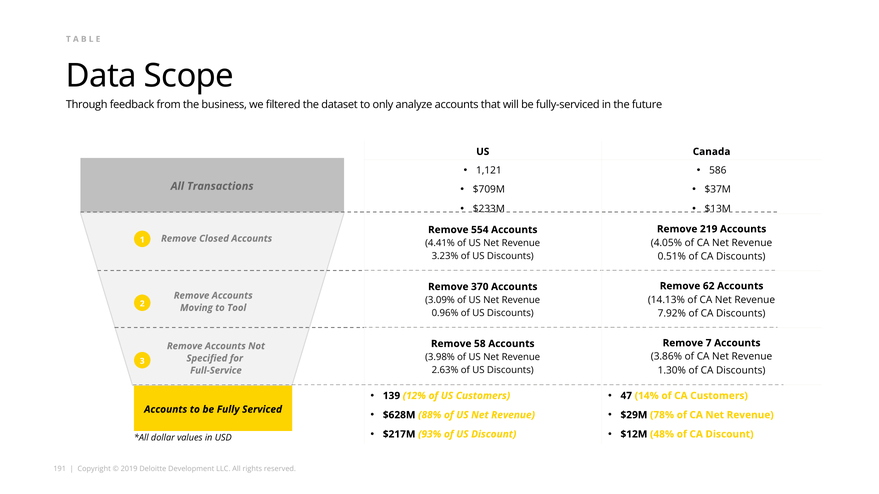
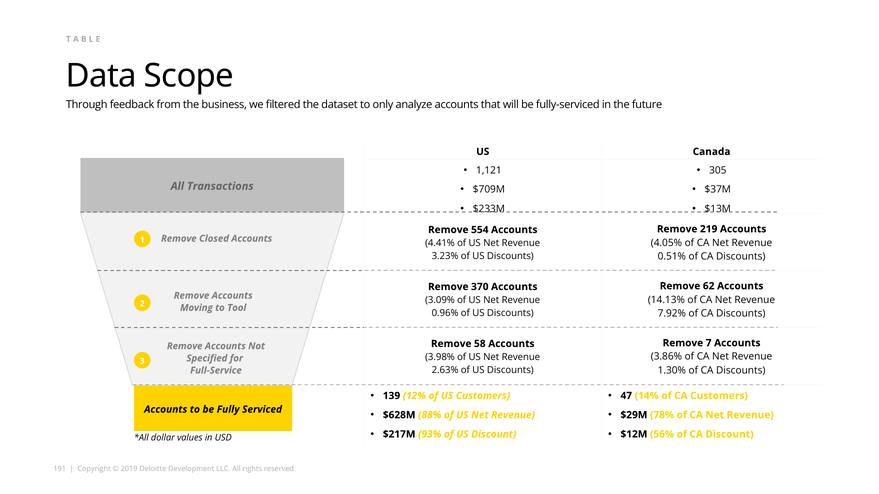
586: 586 -> 305 (718, 170)
48%: 48% -> 56% (662, 435)
